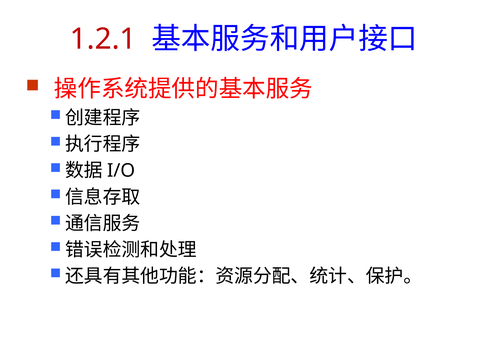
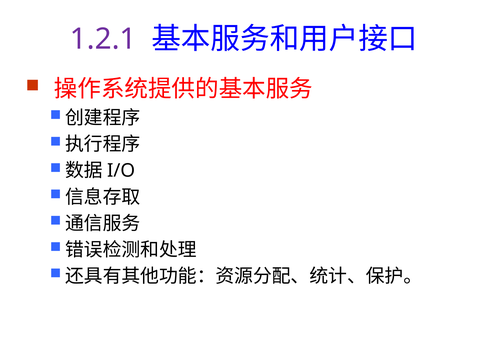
1.2.1 colour: red -> purple (103, 39)
